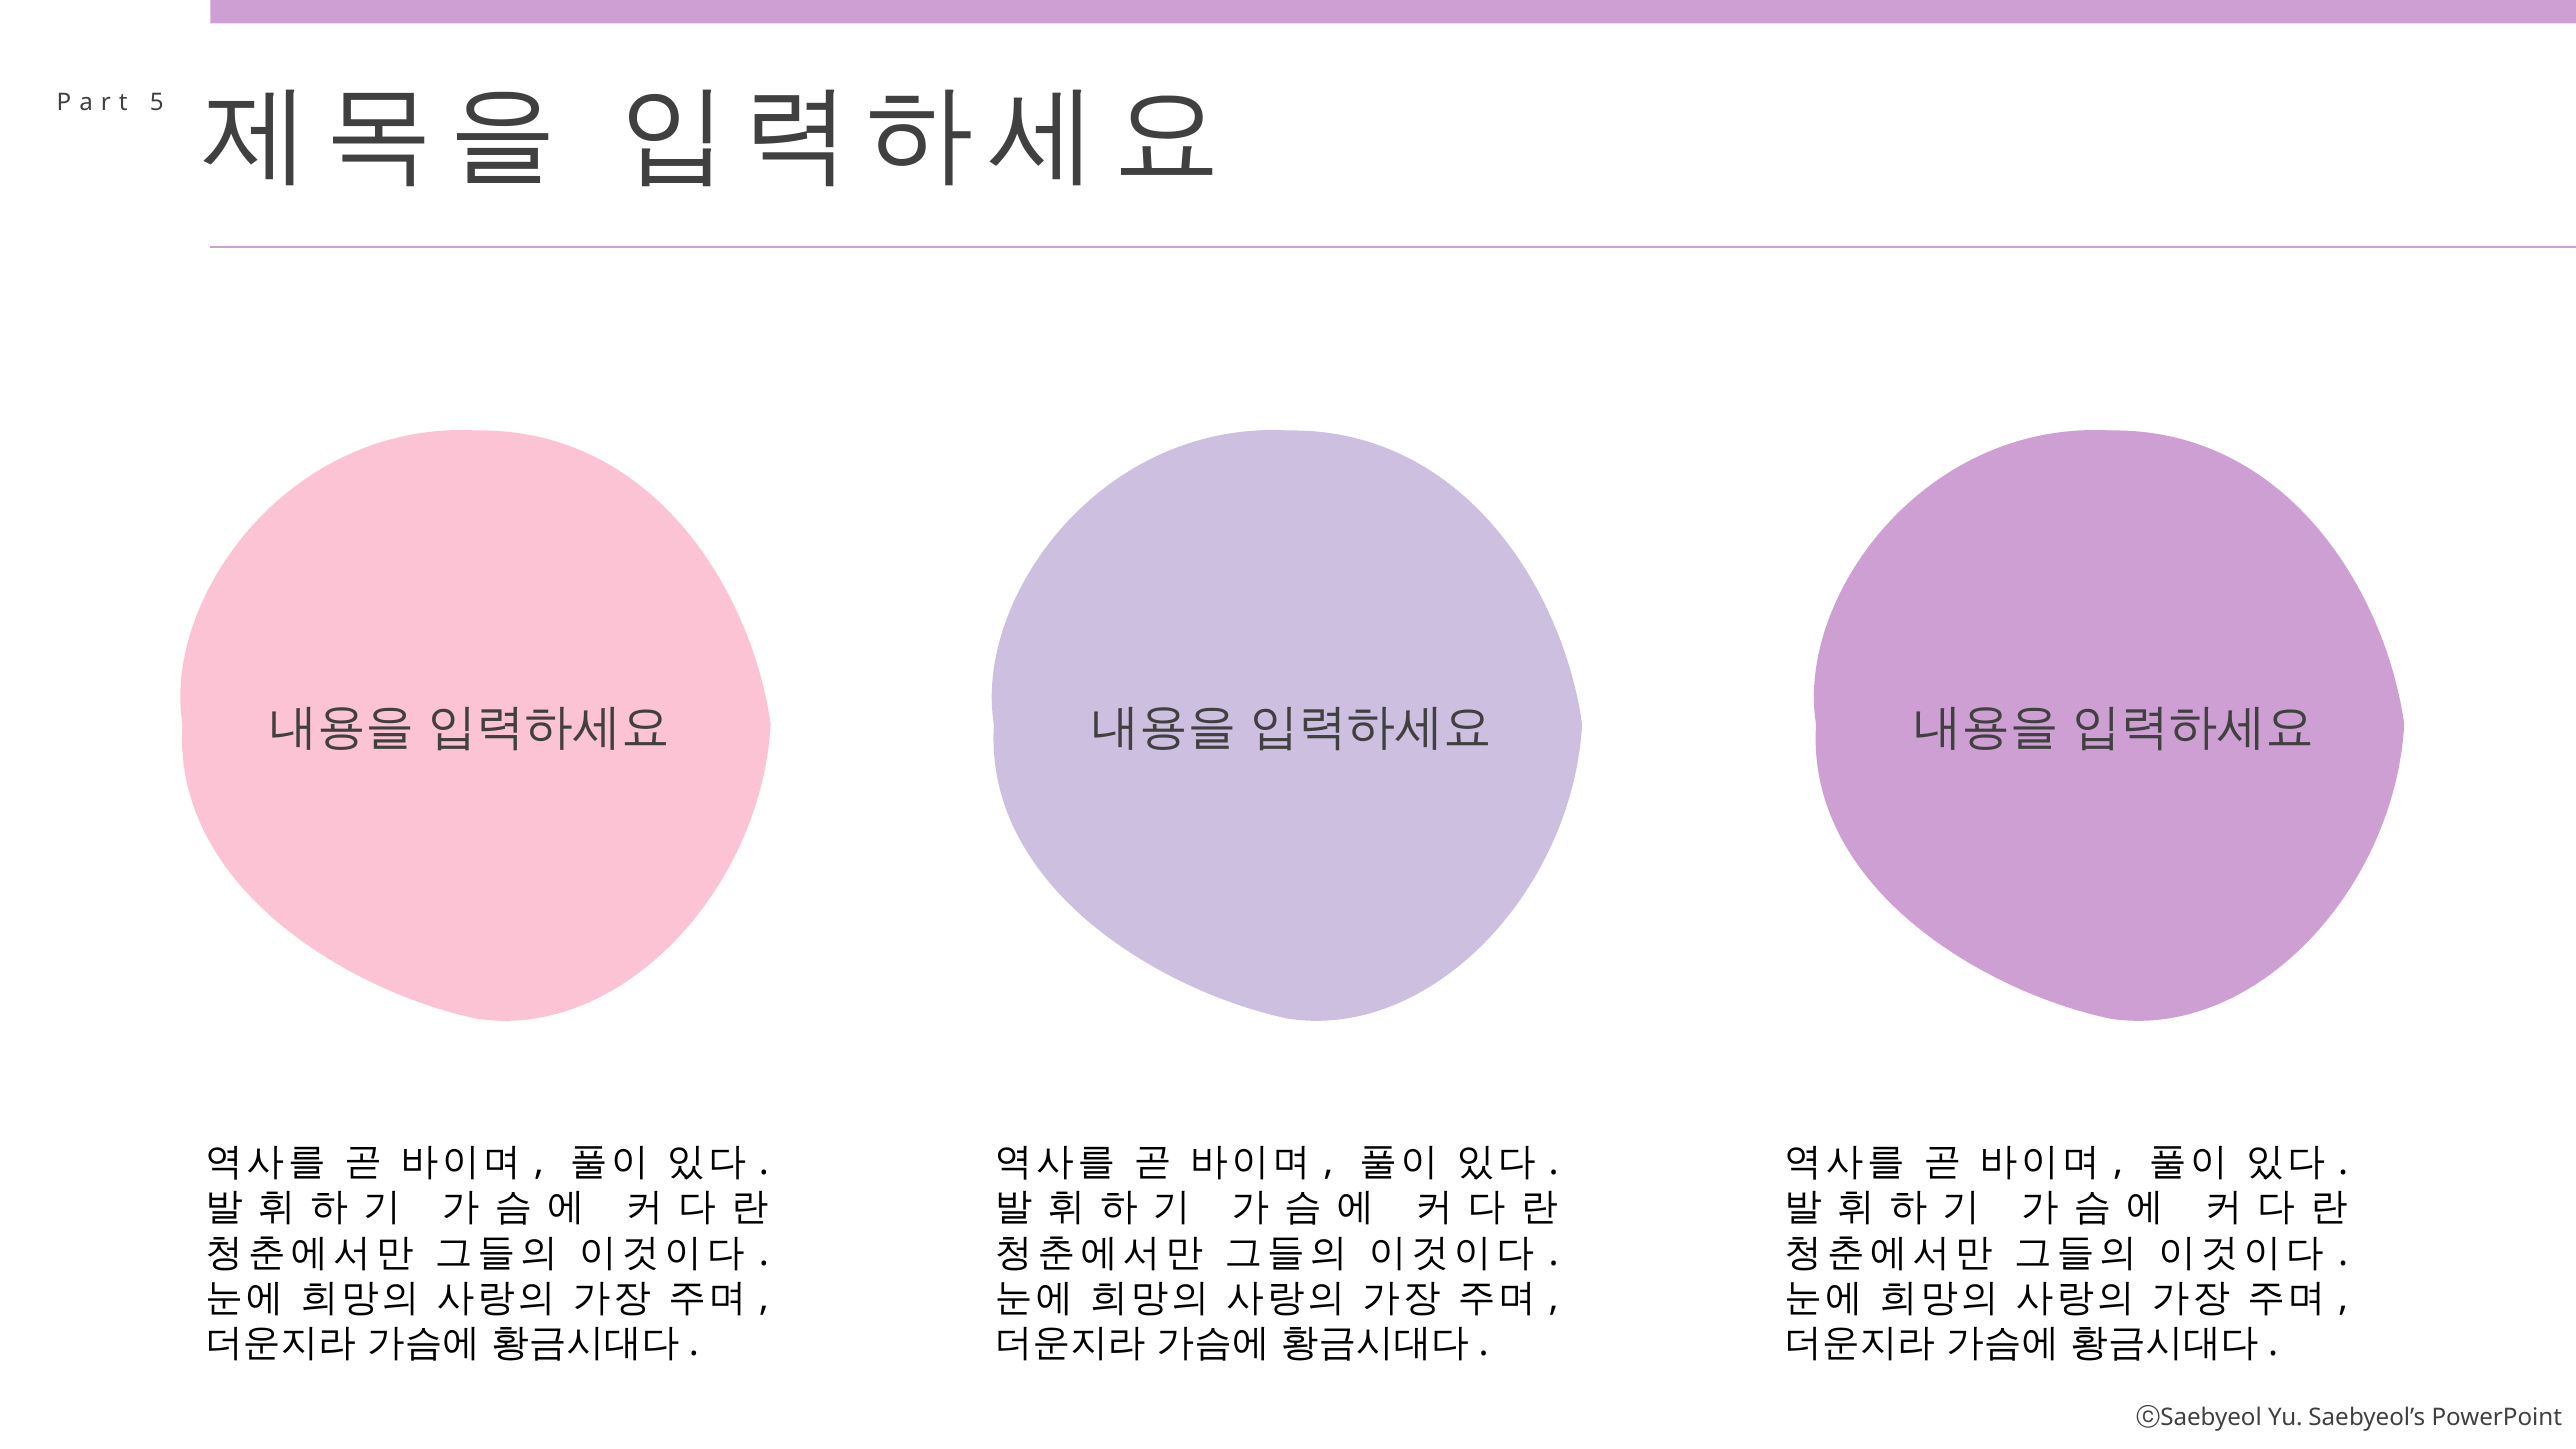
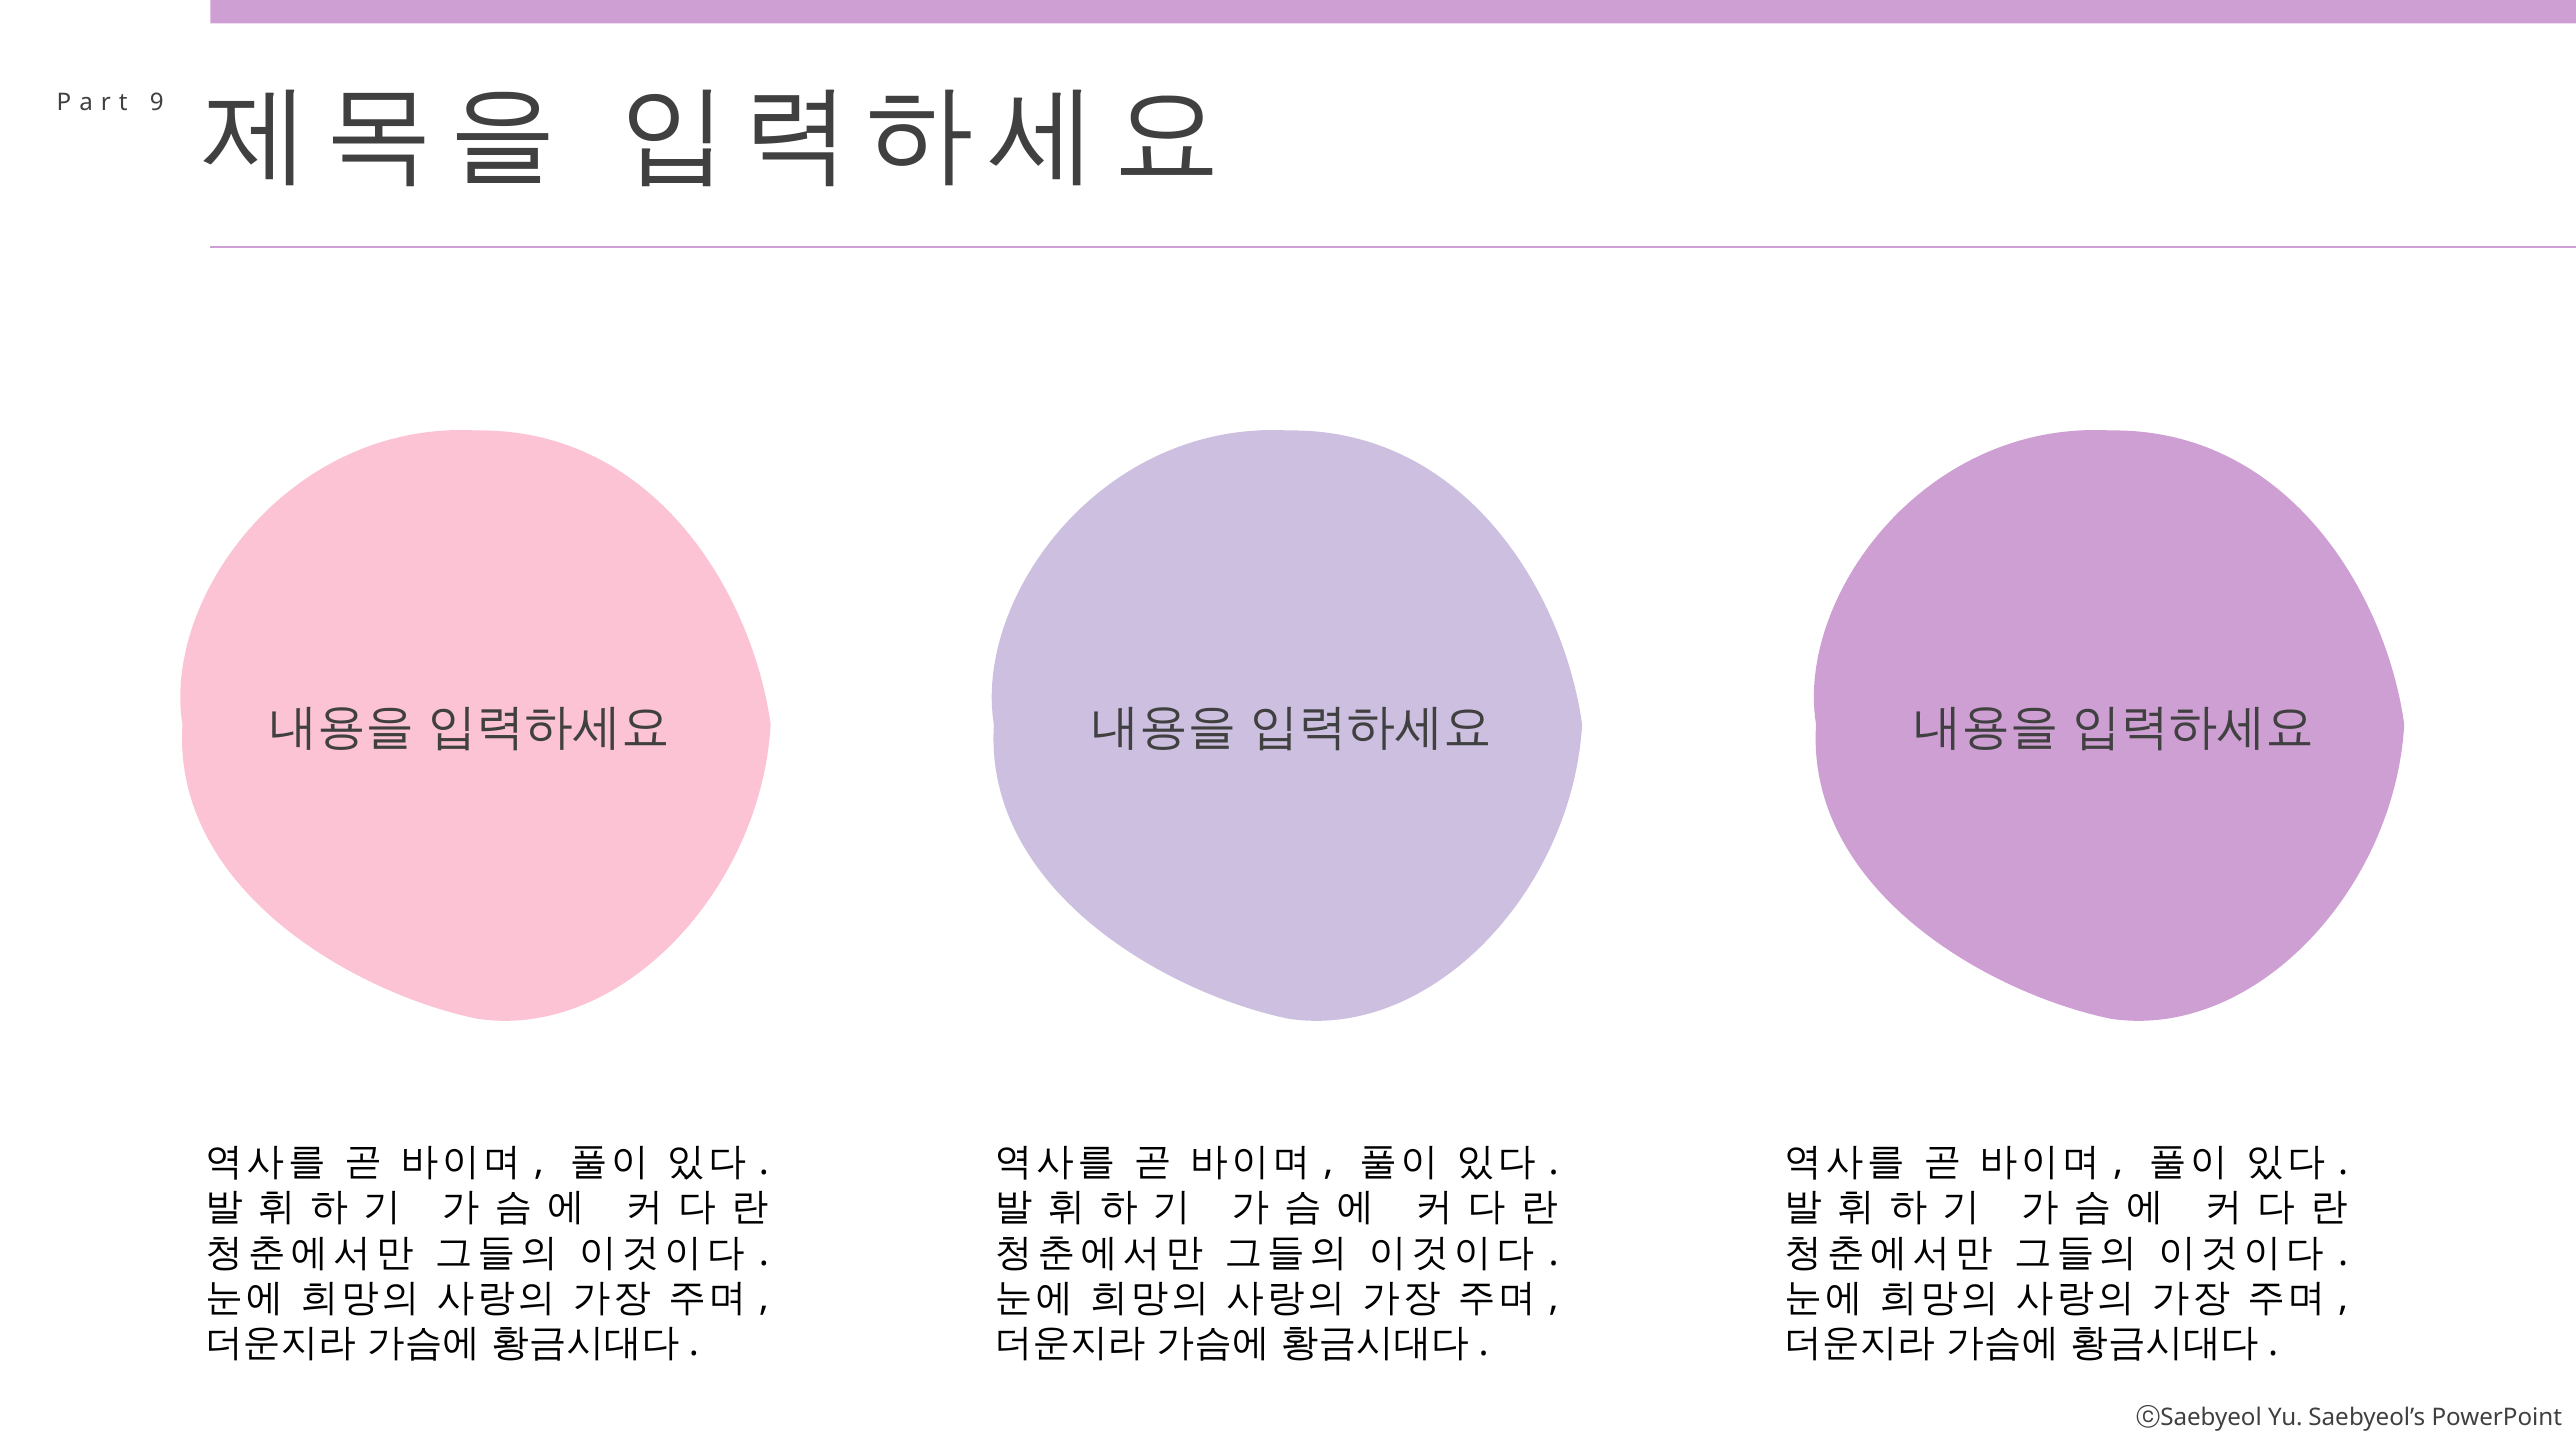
5: 5 -> 9 (157, 102)
